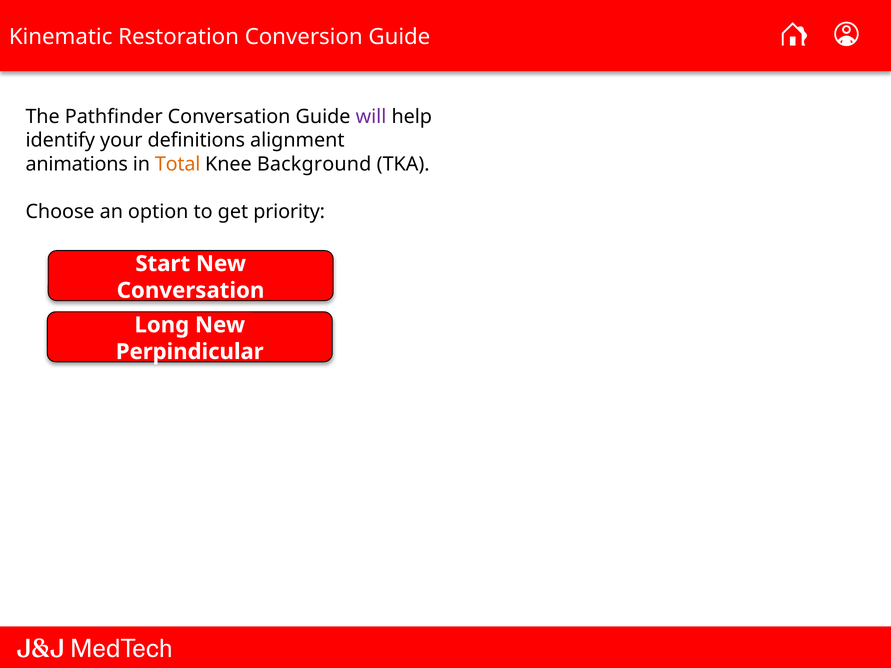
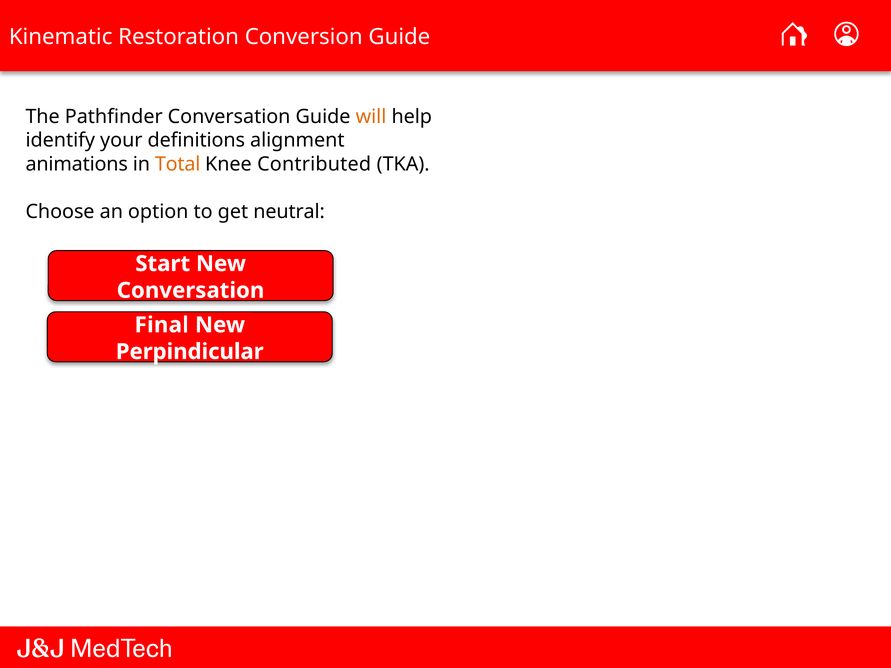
will colour: purple -> orange (371, 117)
Background: Background -> Contributed (314, 164)
priority: priority -> neutral (289, 212)
Long: Long -> Final (162, 325)
